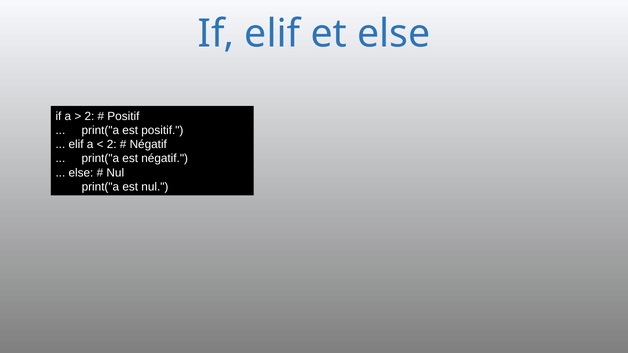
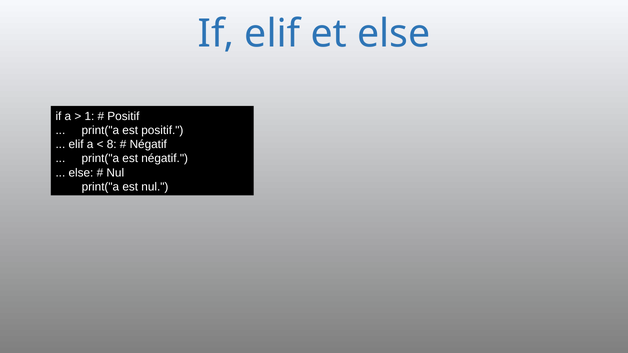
2: 2 -> 1 (89, 116)
2: 2 -> 8 (112, 144)
